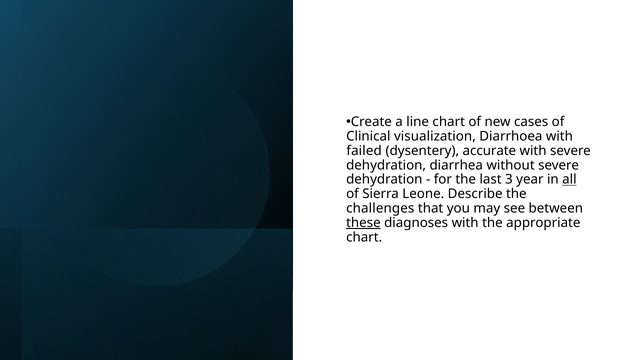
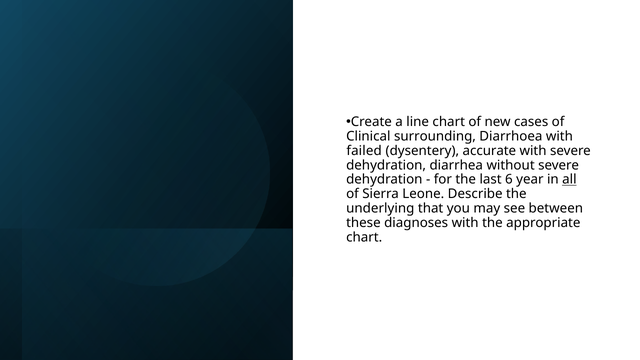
visualization: visualization -> surrounding (435, 136)
3: 3 -> 6 (509, 180)
challenges: challenges -> underlying (380, 208)
these underline: present -> none (363, 223)
